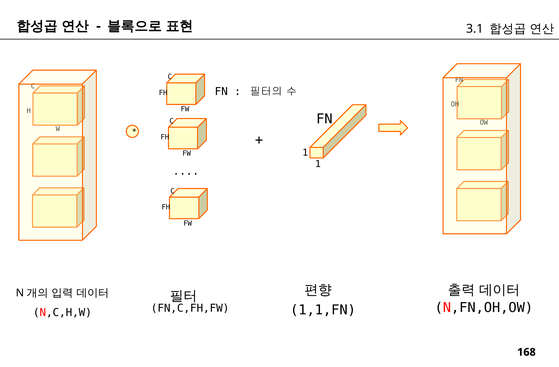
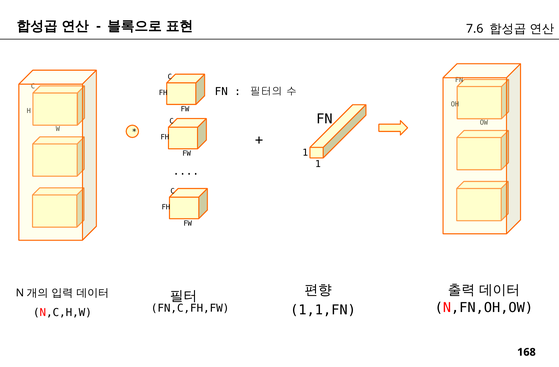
3.1: 3.1 -> 7.6 (475, 29)
